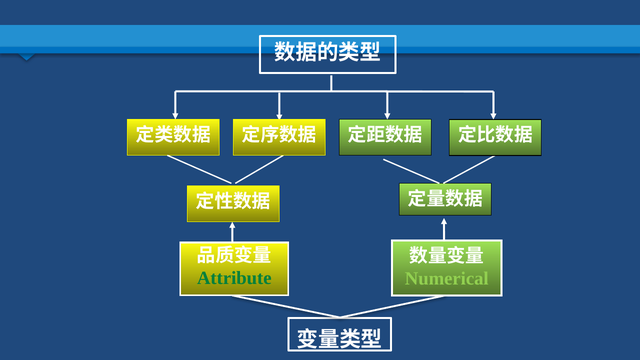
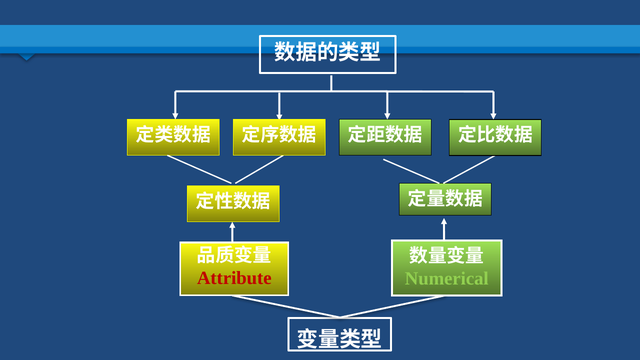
Attribute colour: green -> red (234, 278)
